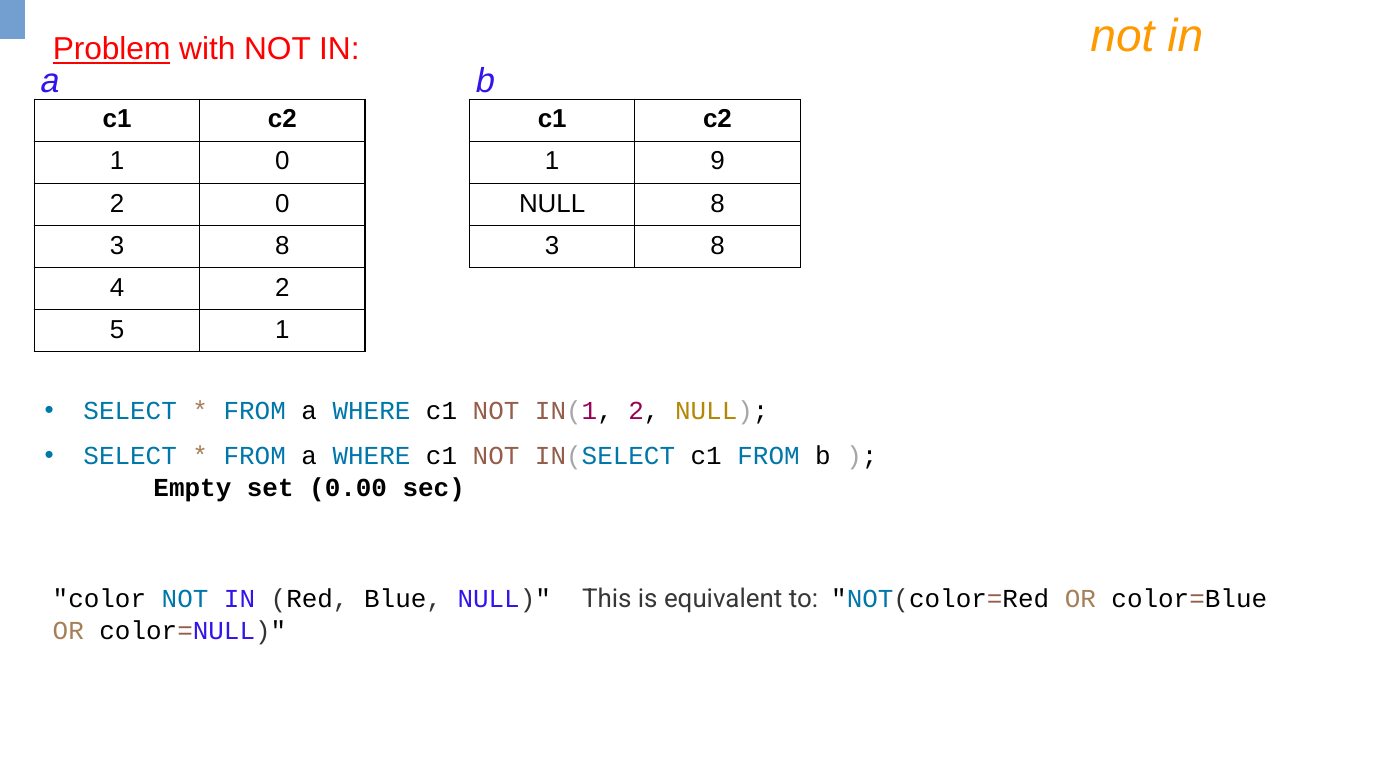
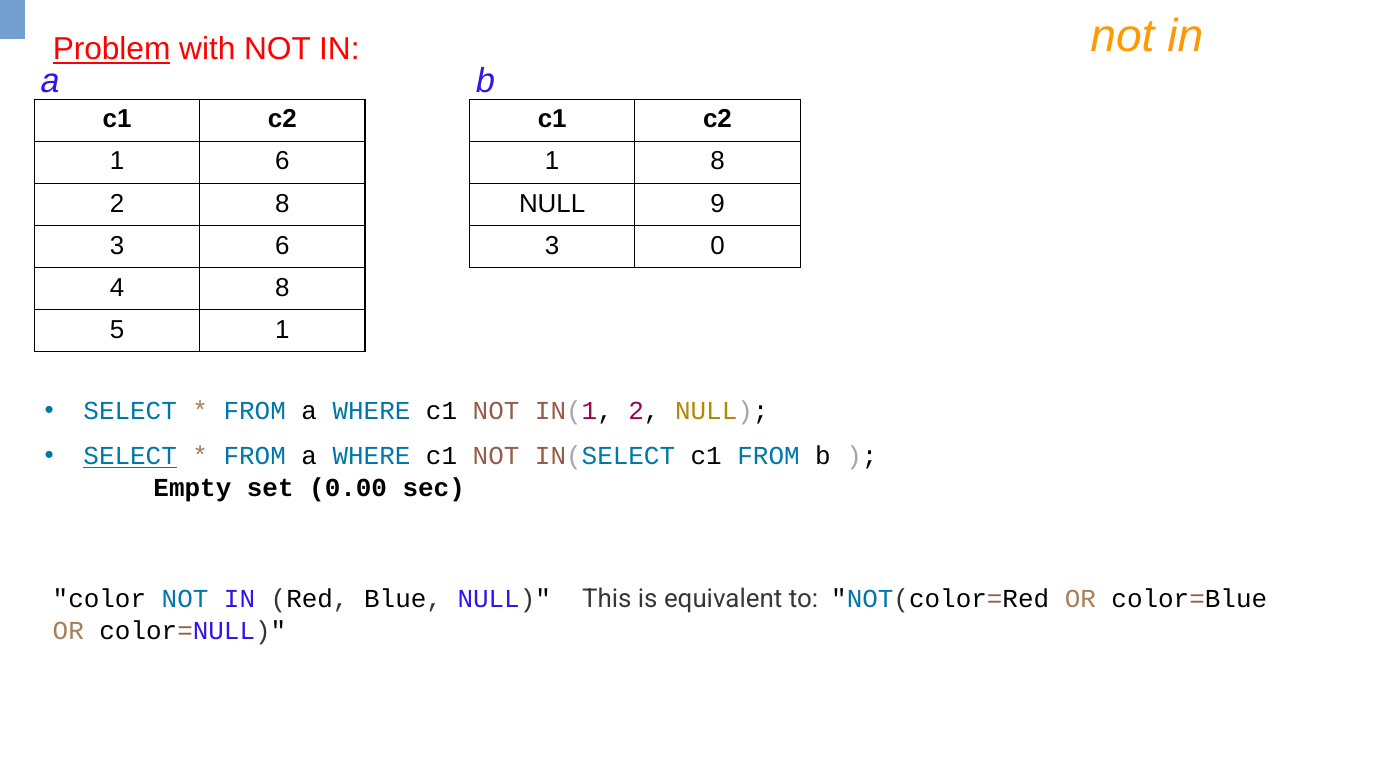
1 0: 0 -> 6 (282, 162)
1 9: 9 -> 8 (718, 162)
2 0: 0 -> 8 (282, 204)
NULL 8: 8 -> 9 (718, 204)
8: 8 -> 6 (282, 246)
8: 8 -> 0 (718, 246)
4 2: 2 -> 8 (282, 288)
SELECT underline: none -> present (130, 457)
